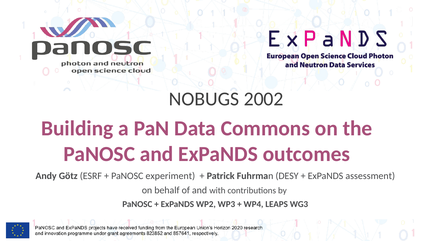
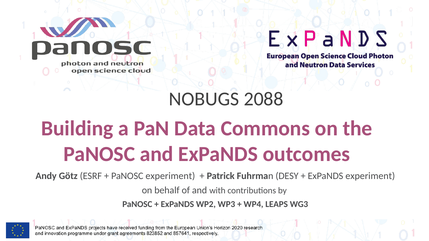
2002: 2002 -> 2088 (264, 99)
ExPaNDS assessment: assessment -> experiment (370, 176)
